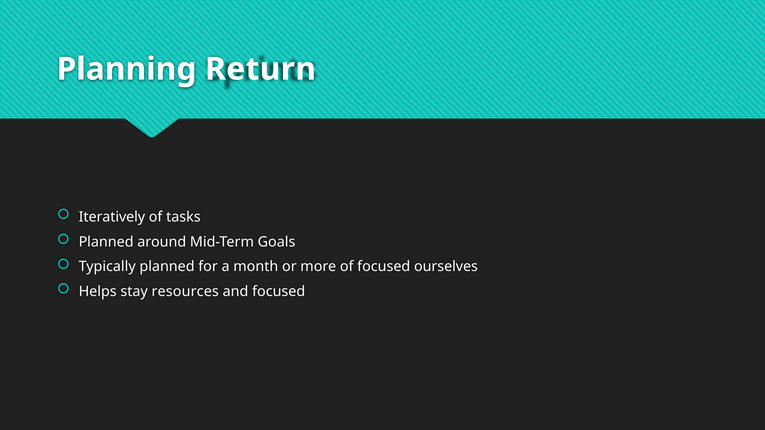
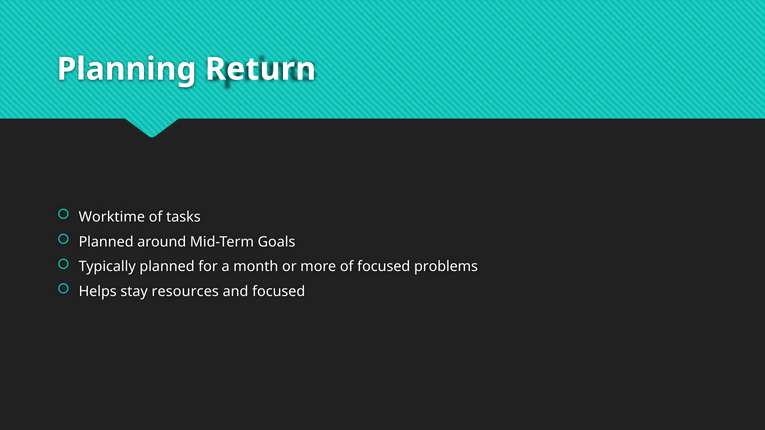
Iteratively: Iteratively -> Worktime (112, 217)
ourselves: ourselves -> problems (446, 267)
